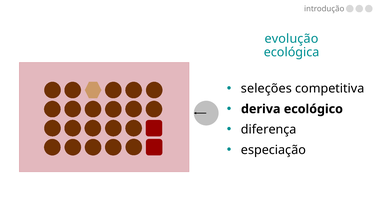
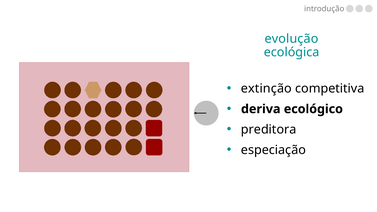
seleções: seleções -> extinção (266, 89)
diferença: diferença -> preditora (269, 130)
